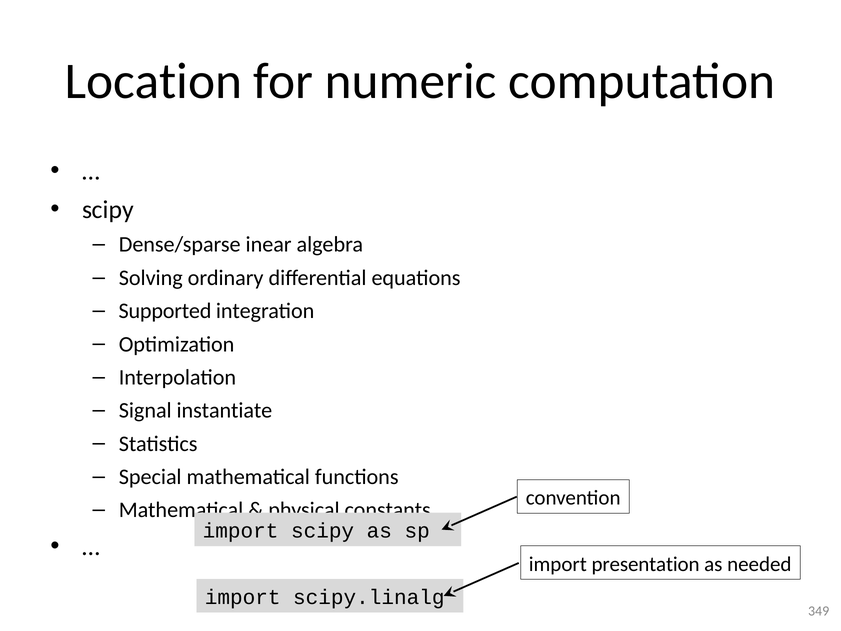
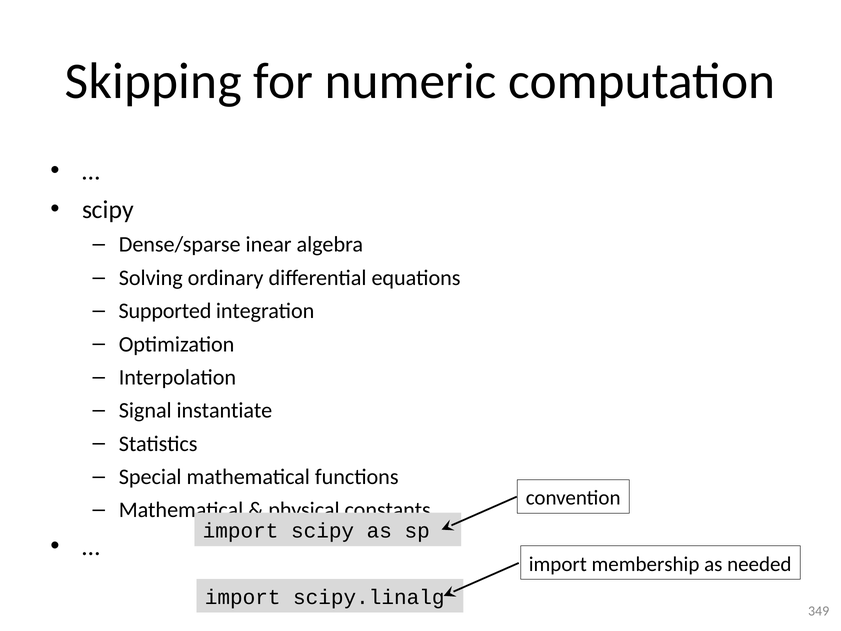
Location: Location -> Skipping (153, 81)
presentation: presentation -> membership (645, 564)
